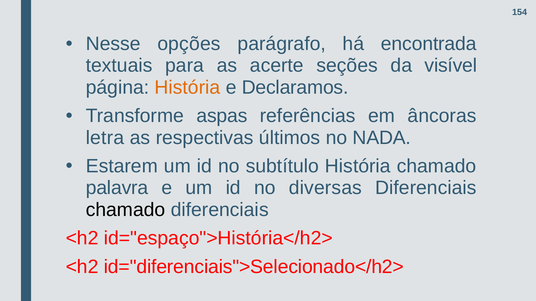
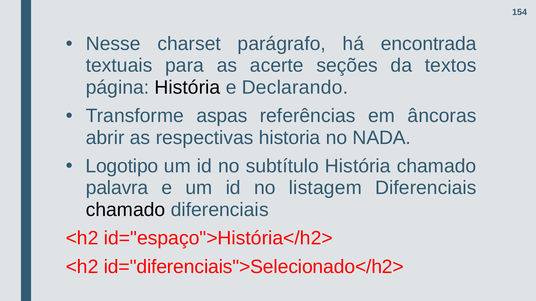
opções: opções -> charset (189, 44)
visível: visível -> textos (451, 66)
História colour: orange -> black (187, 88)
Declaramos: Declaramos -> Declarando (295, 88)
letra: letra -> abrir (105, 138)
últimos: últimos -> historia (290, 138)
Estarem: Estarem -> Logotipo (122, 166)
diversas: diversas -> listagem (325, 188)
